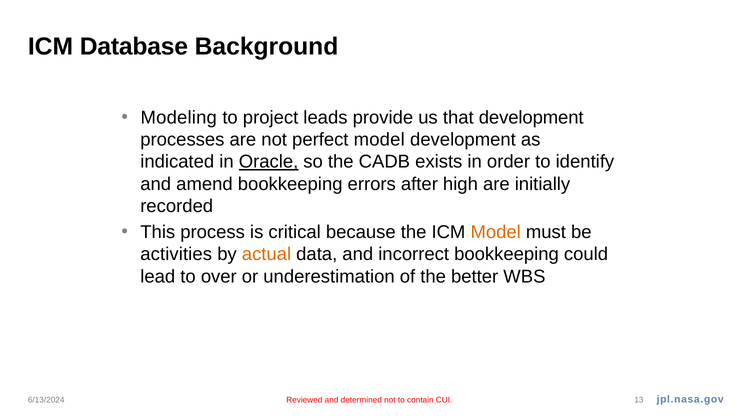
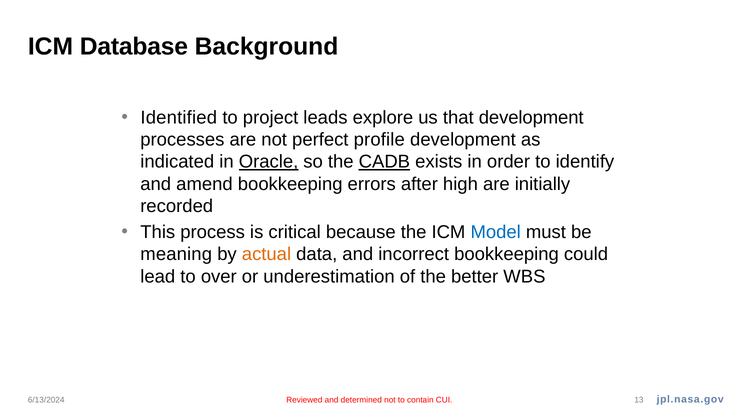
Modeling: Modeling -> Identified (179, 117)
provide: provide -> explore (383, 117)
perfect model: model -> profile (379, 140)
CADB underline: none -> present (384, 162)
Model colour: orange -> blue (496, 232)
activities: activities -> meaning (176, 254)
